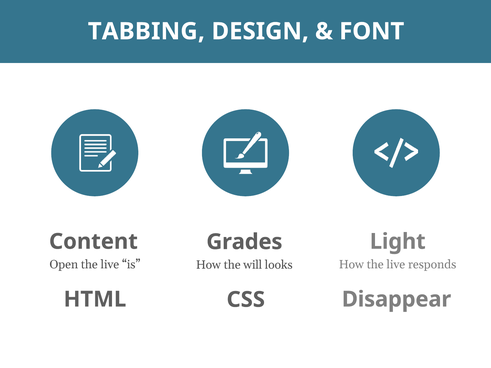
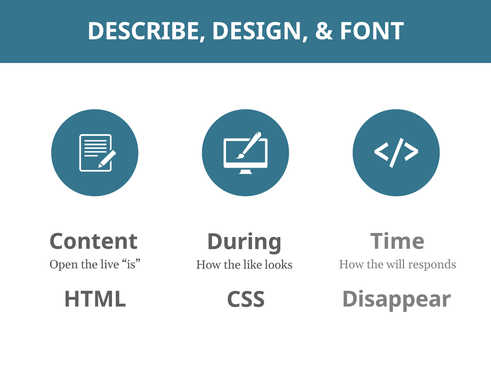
TABBING: TABBING -> DESCRIBE (147, 31)
Light: Light -> Time (397, 242)
Grades: Grades -> During (244, 242)
How the live: live -> will (396, 265)
will: will -> like (253, 265)
